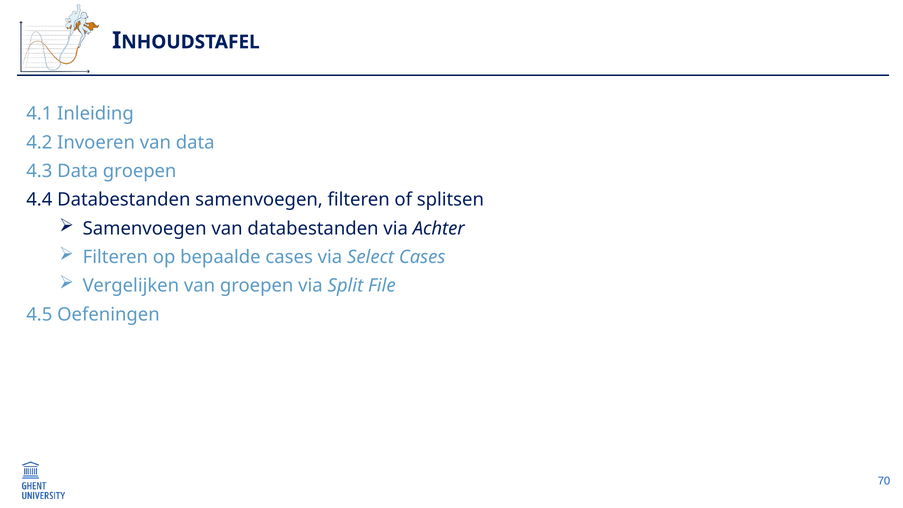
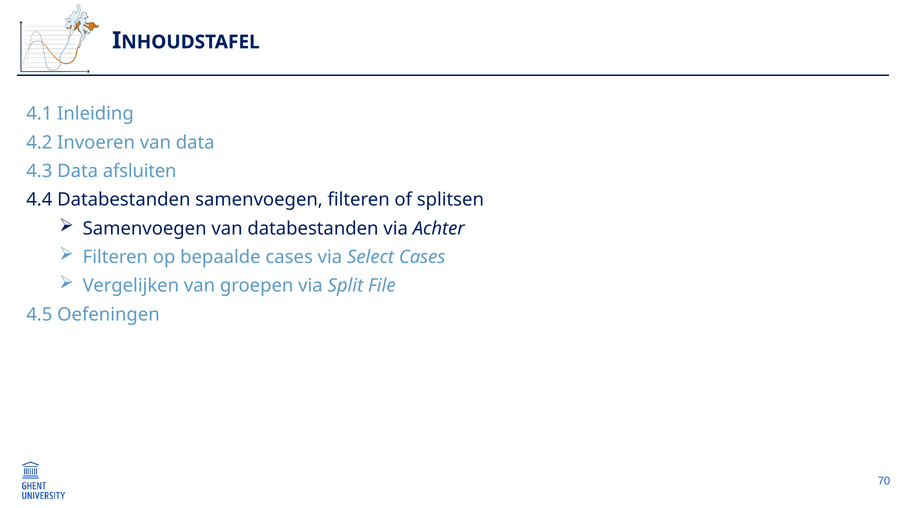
Data groepen: groepen -> afsluiten (140, 171)
